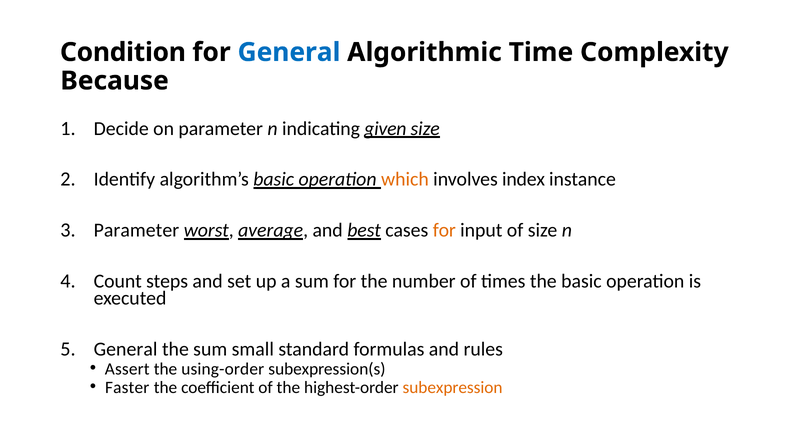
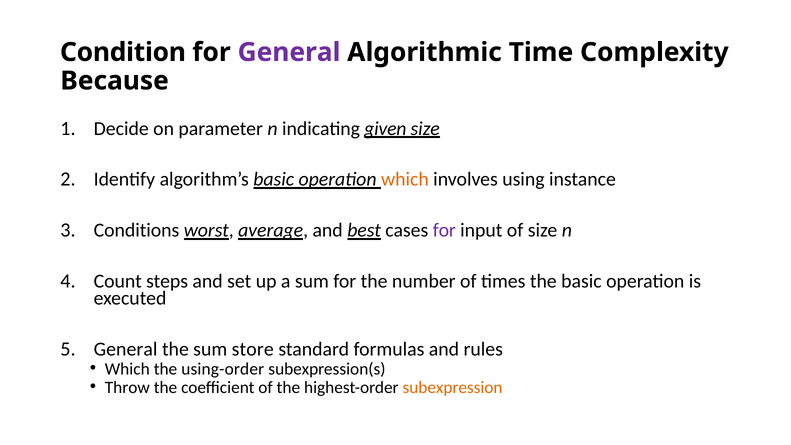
General colour: blue -> purple (289, 52)
index: index -> using (523, 179)
Parameter: Parameter -> Conditions (136, 230)
for colour: orange -> purple (444, 230)
small: small -> store (253, 349)
Assert: Assert -> Which (127, 369)
Faster: Faster -> Throw (127, 388)
